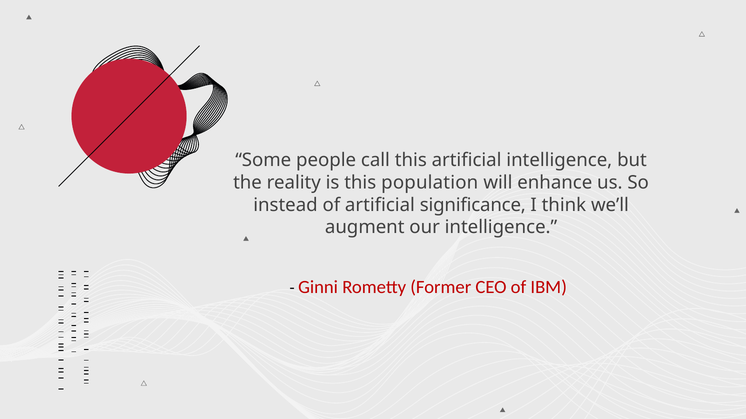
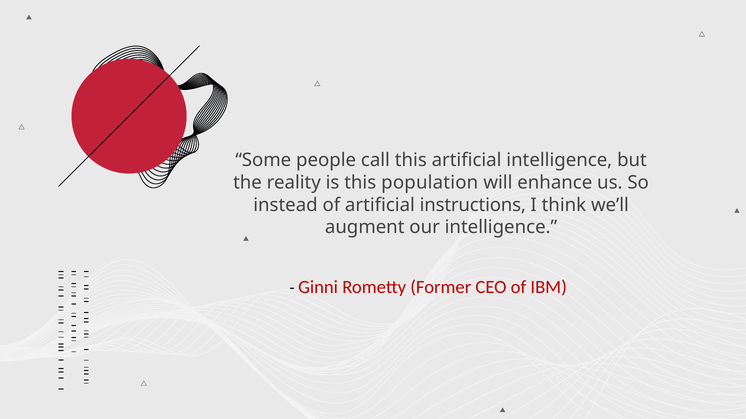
significance: significance -> instructions (473, 205)
